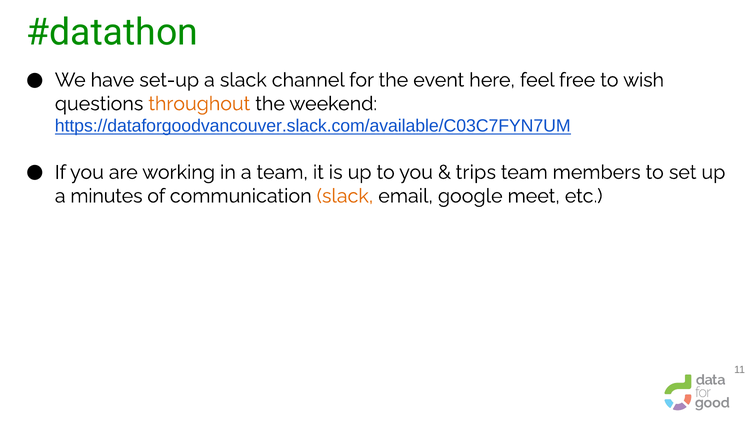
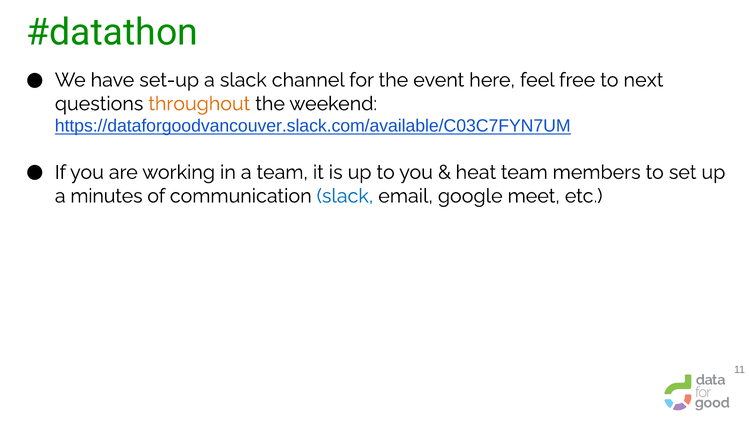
wish: wish -> next (643, 80)
trips: trips -> heat (476, 172)
slack colour: orange -> blue (345, 196)
